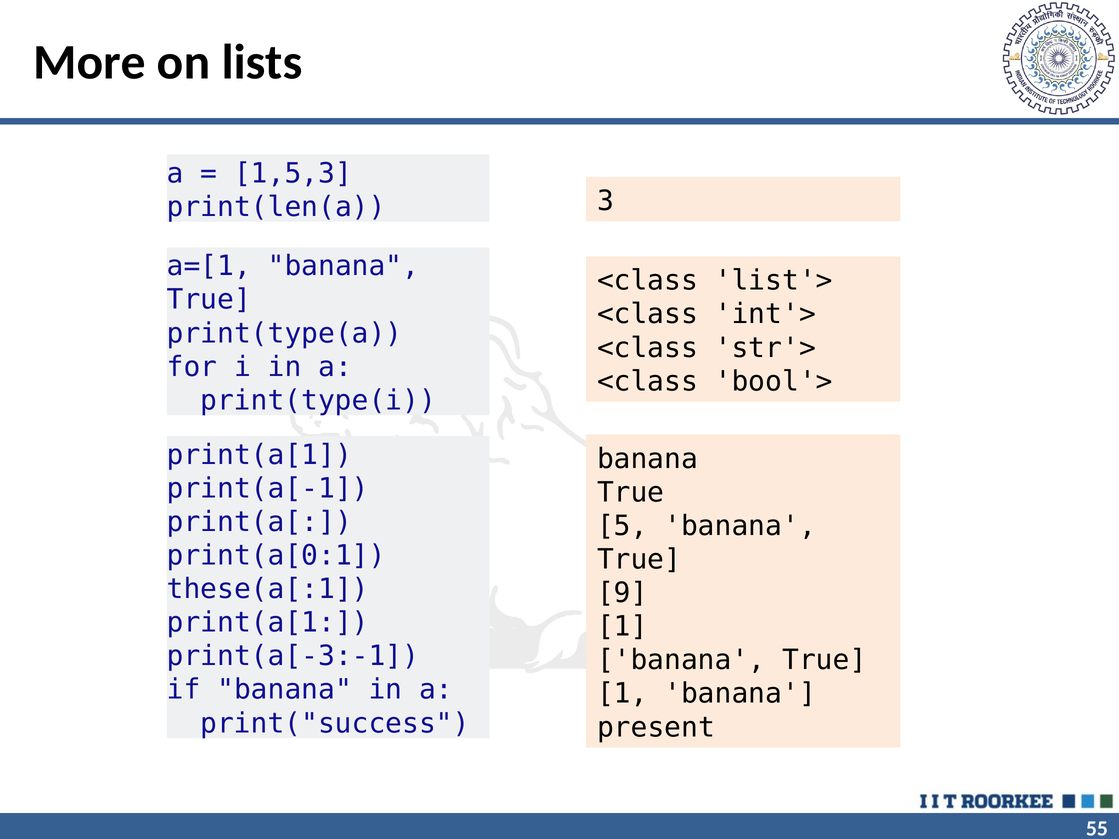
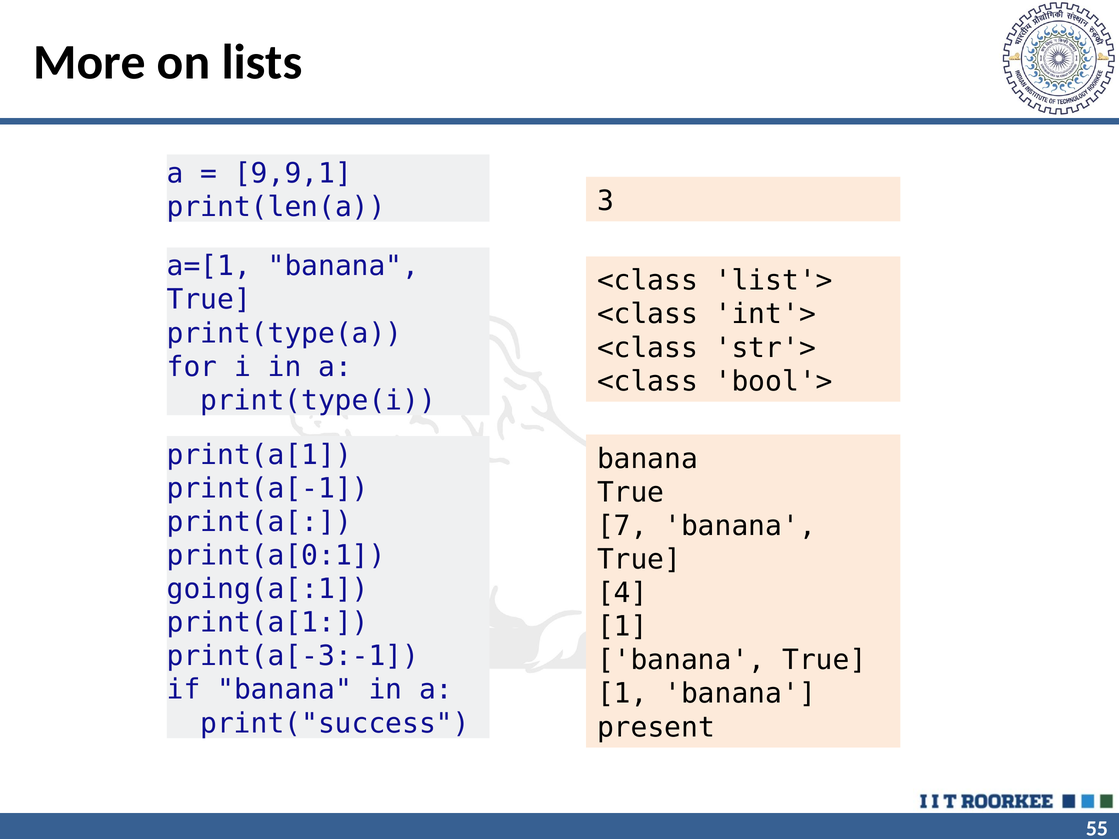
1,5,3: 1,5,3 -> 9,9,1 (293, 173)
5: 5 -> 7 (622, 526)
these(a[:1: these(a[:1 -> going(a[:1 (268, 589)
9: 9 -> 4 (622, 593)
